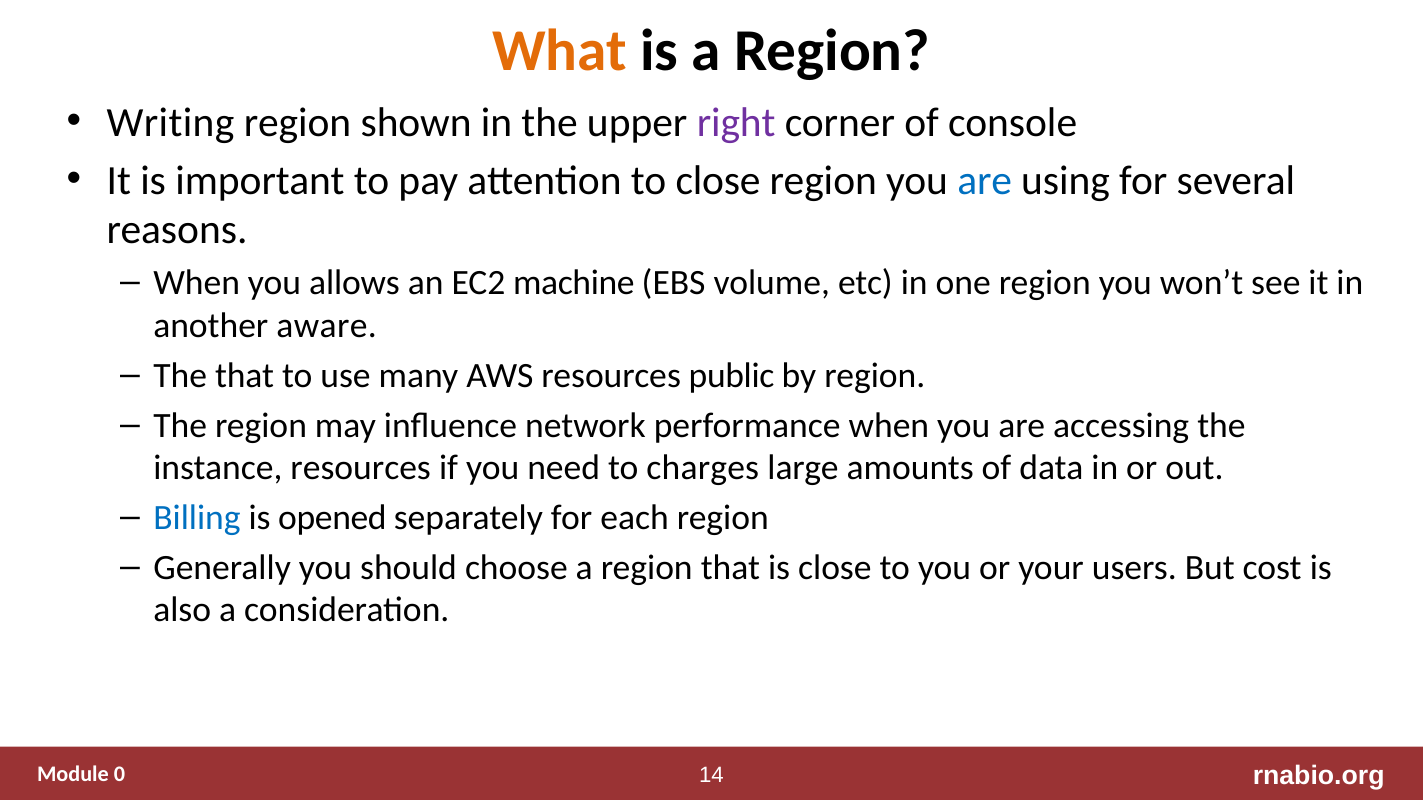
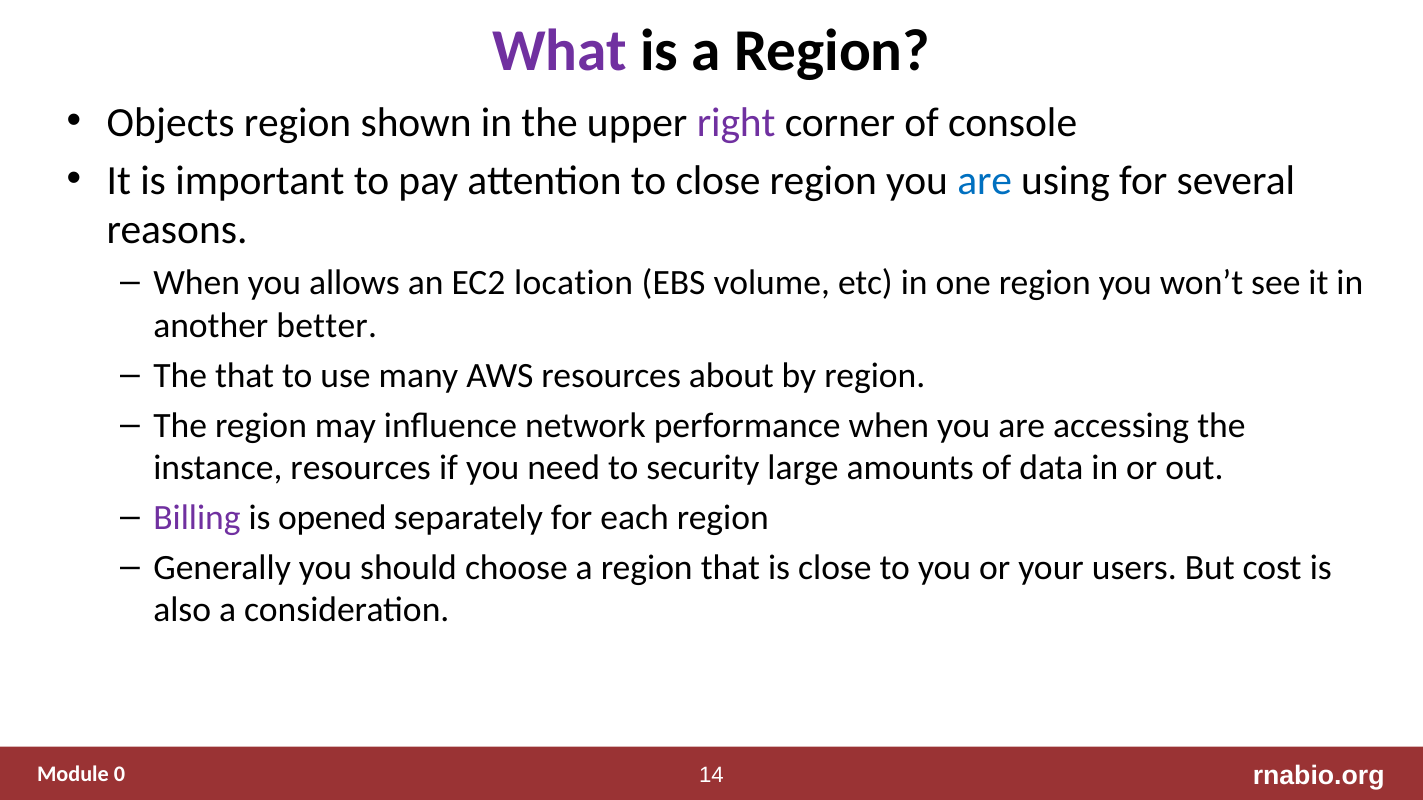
What colour: orange -> purple (560, 51)
Writing: Writing -> Objects (171, 122)
machine: machine -> location (573, 283)
aware: aware -> better (327, 326)
public: public -> about (731, 376)
charges: charges -> security (703, 468)
Billing colour: blue -> purple (197, 518)
